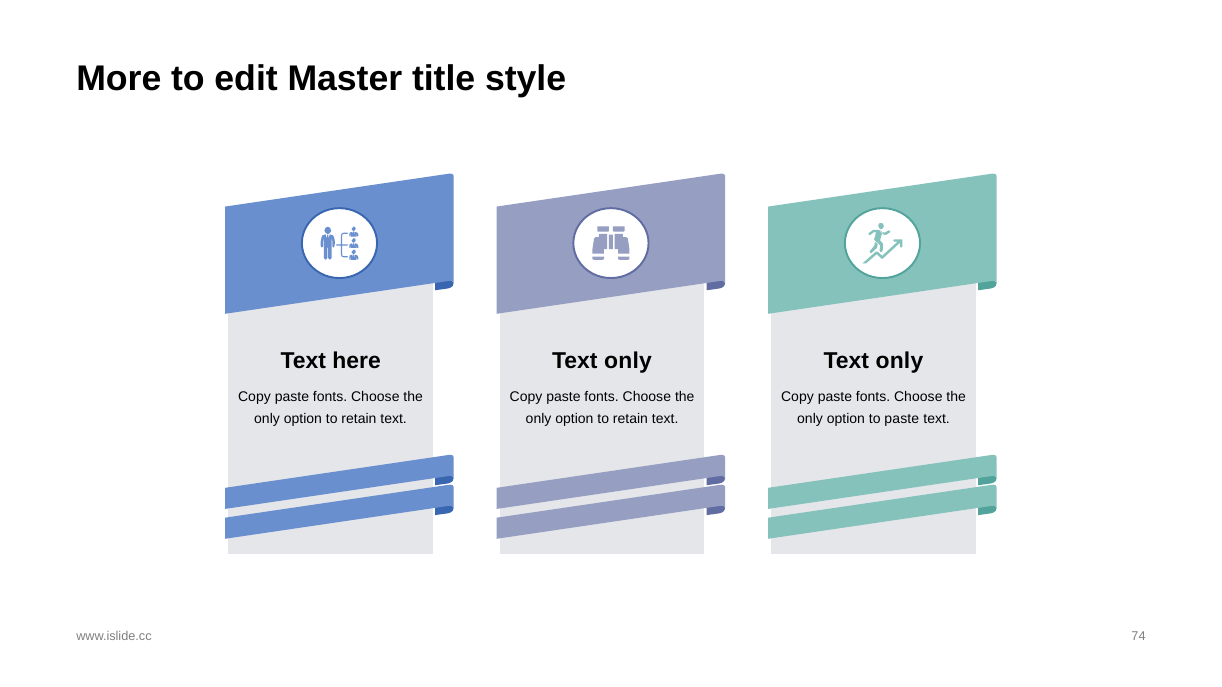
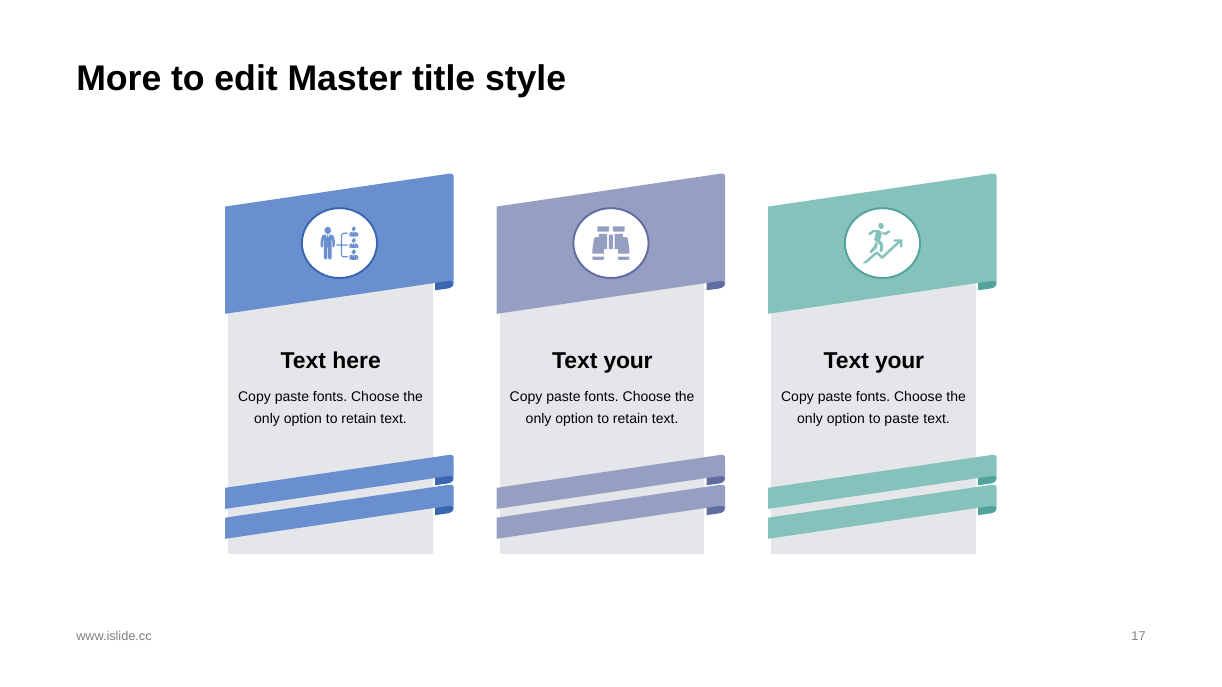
only: only -> your (628, 361)
only: only -> your (900, 361)
74: 74 -> 17 (1139, 636)
